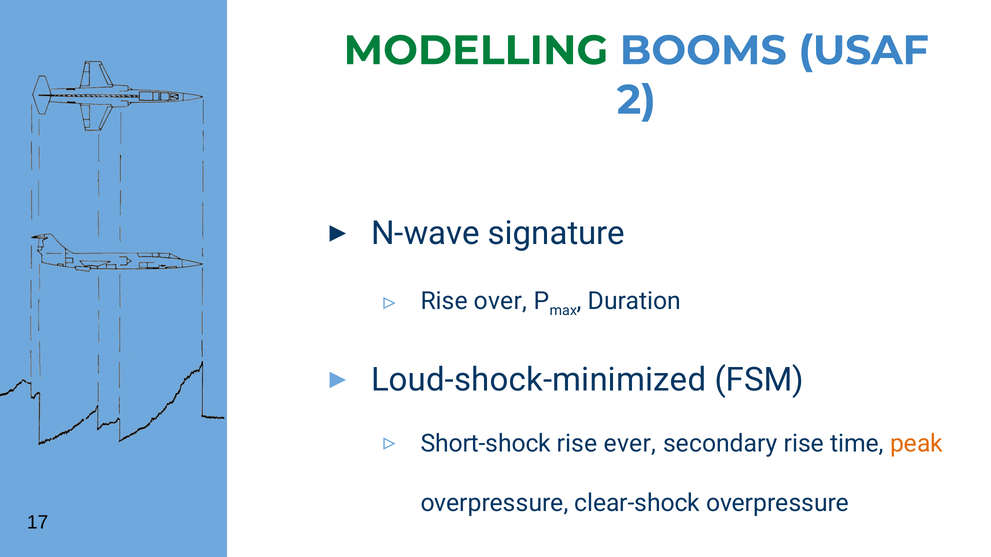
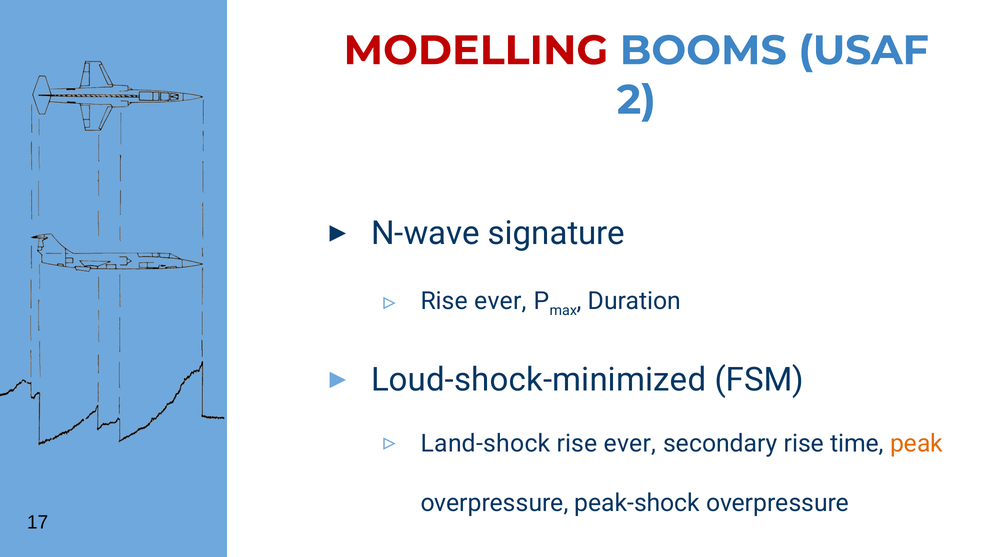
MODELLING colour: green -> red (476, 51)
over: over -> ever (501, 301)
Short-shock: Short-shock -> Land-shock (486, 444)
clear-shock: clear-shock -> peak-shock (637, 504)
